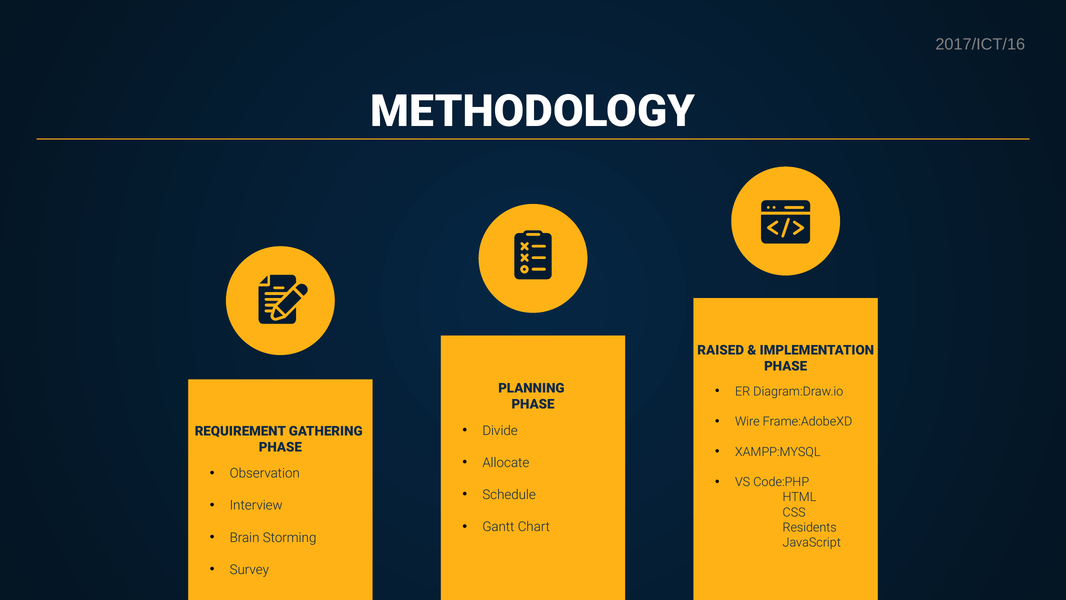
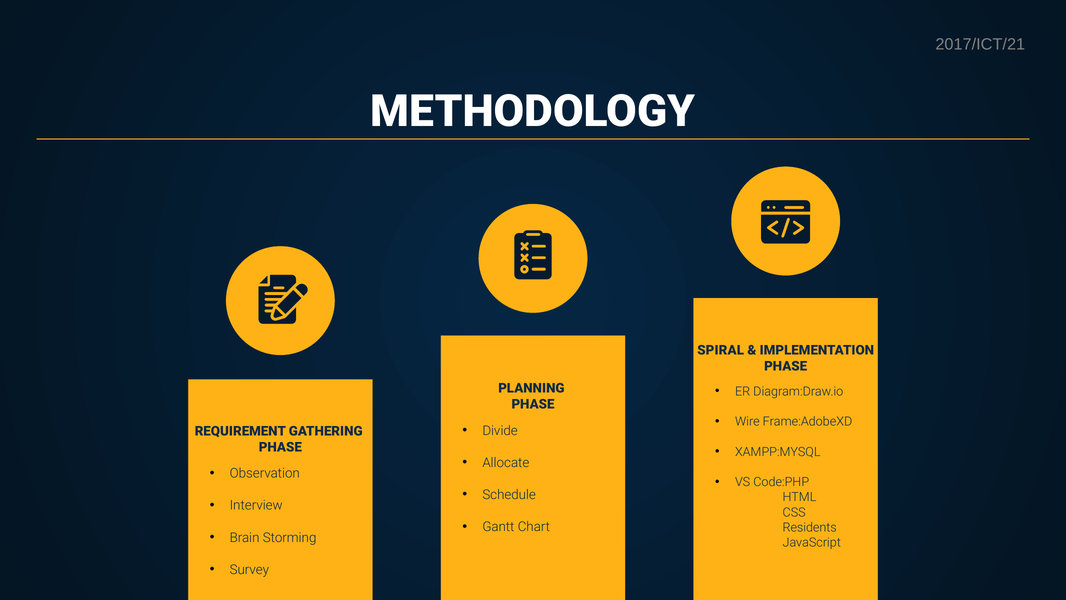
2017/ICT/16: 2017/ICT/16 -> 2017/ICT/21 (980, 44)
RAISED: RAISED -> SPIRAL (721, 350)
